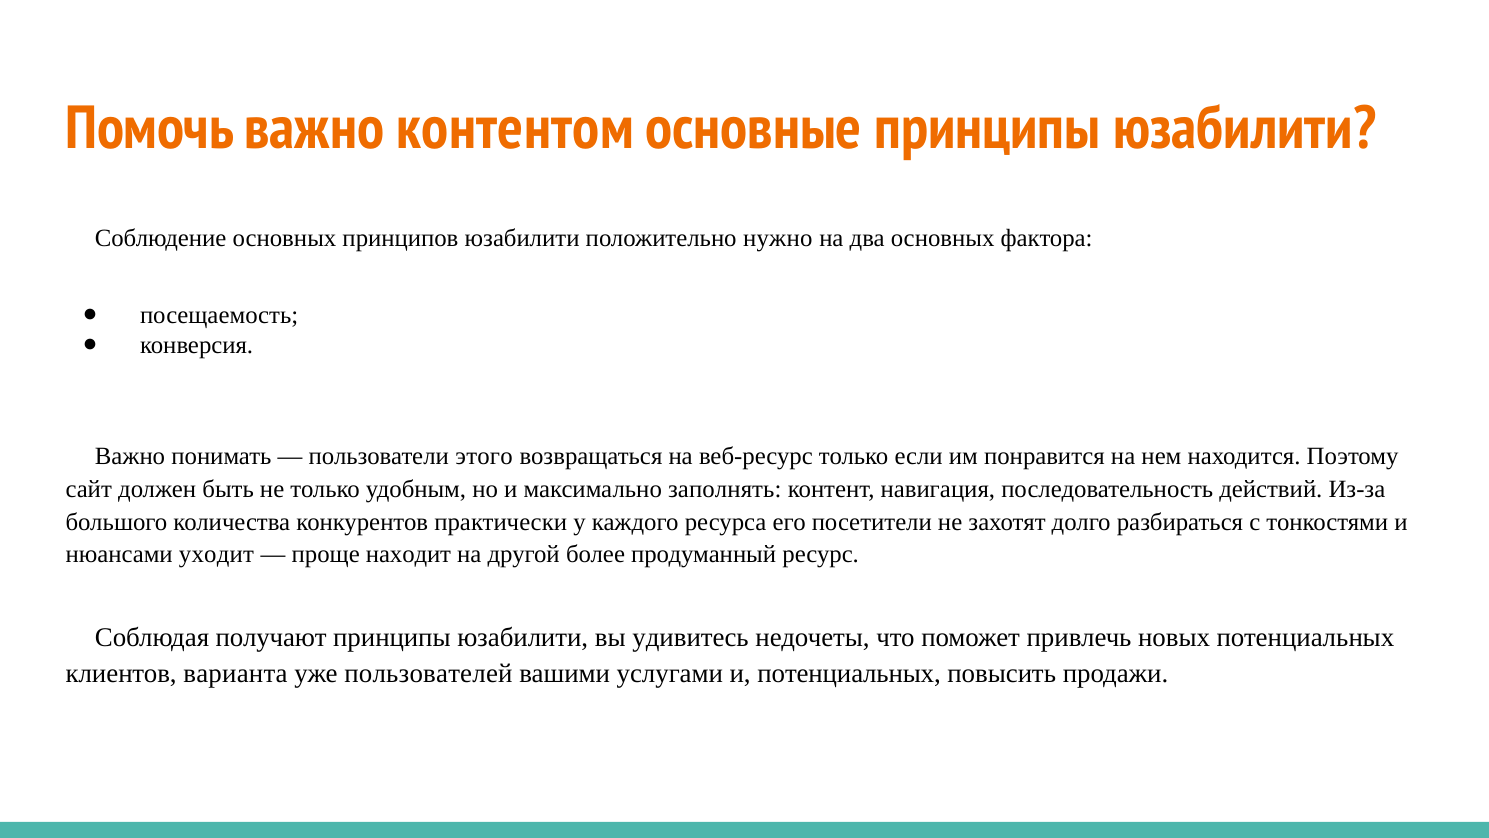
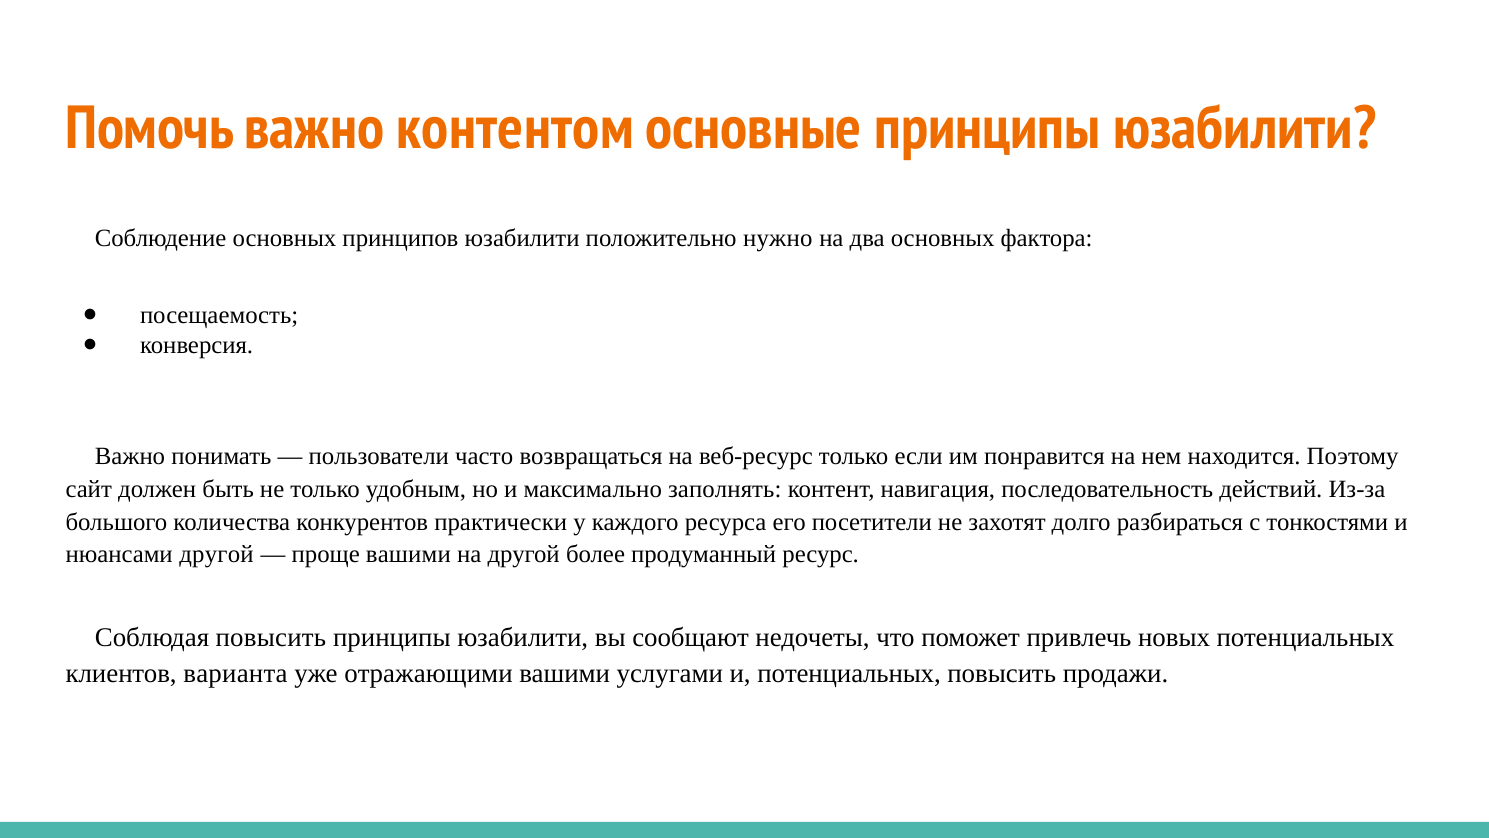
этого: этого -> часто (484, 456)
нюансами уходит: уходит -> другой (217, 554)
проще находит: находит -> вашими (408, 554)
Соблюдая получают: получают -> повысить (271, 637)
удивитесь: удивитесь -> сообщают (691, 637)
пользователей: пользователей -> отражающими (428, 673)
